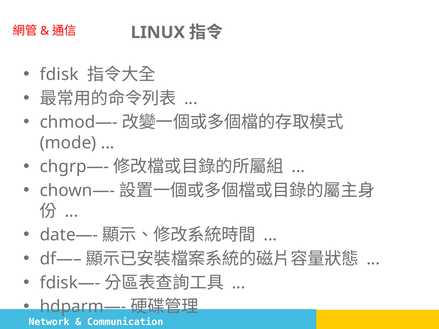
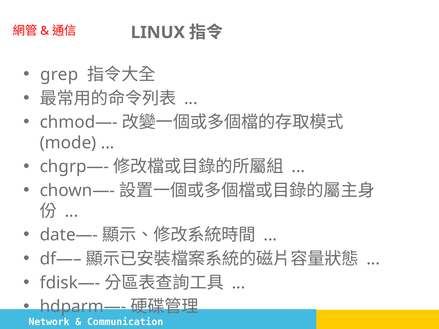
fdisk: fdisk -> grep (59, 75)
